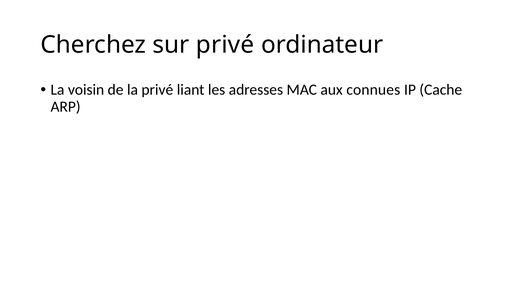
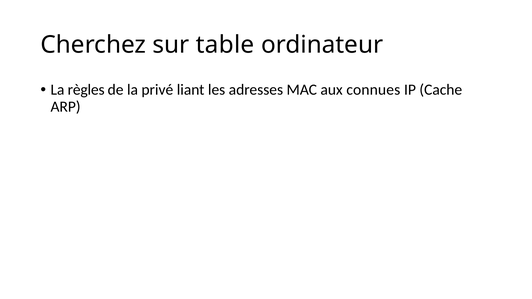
sur privé: privé -> table (225, 45)
voisin: voisin -> règles (86, 90)
